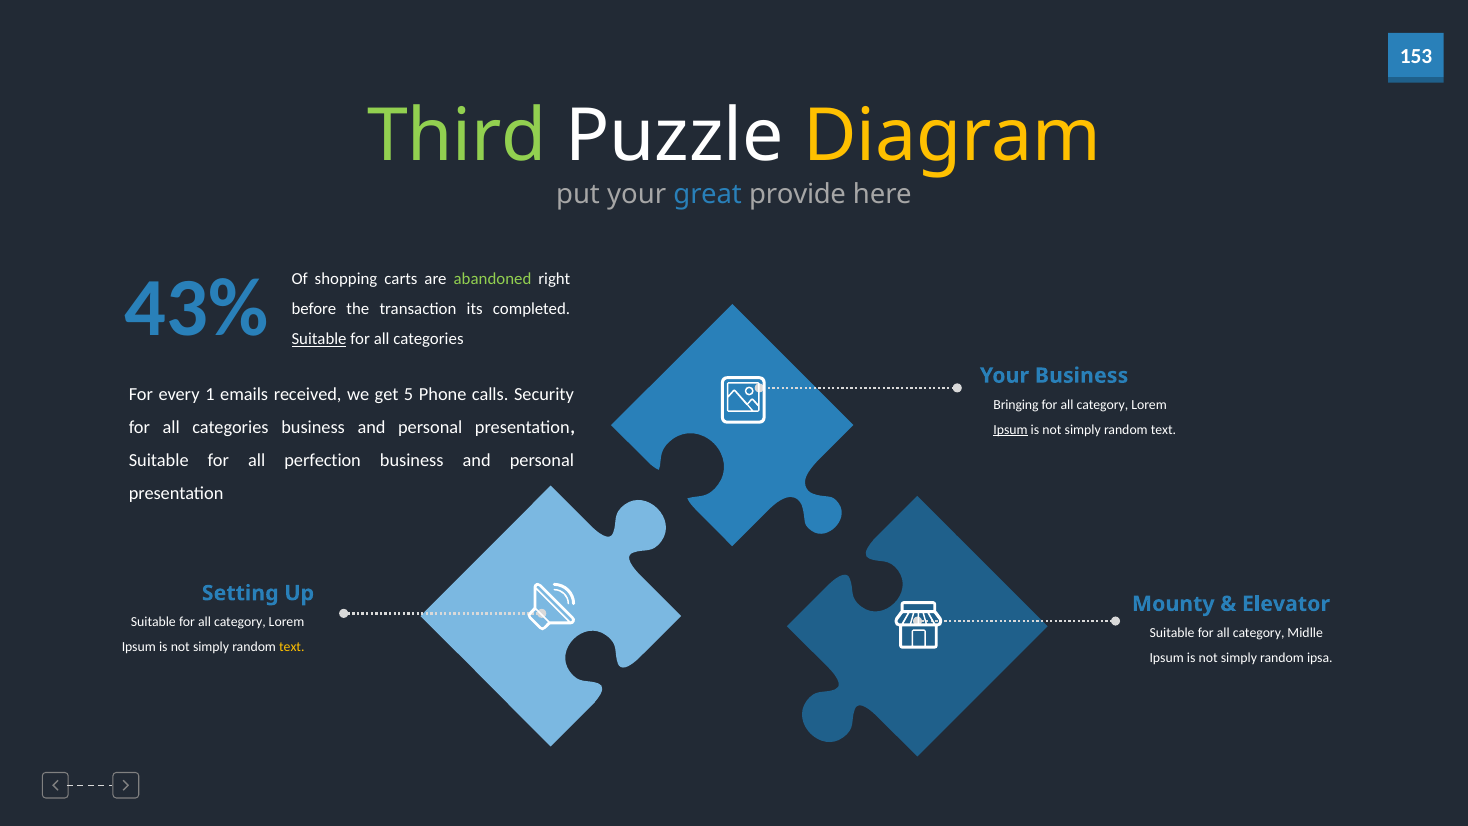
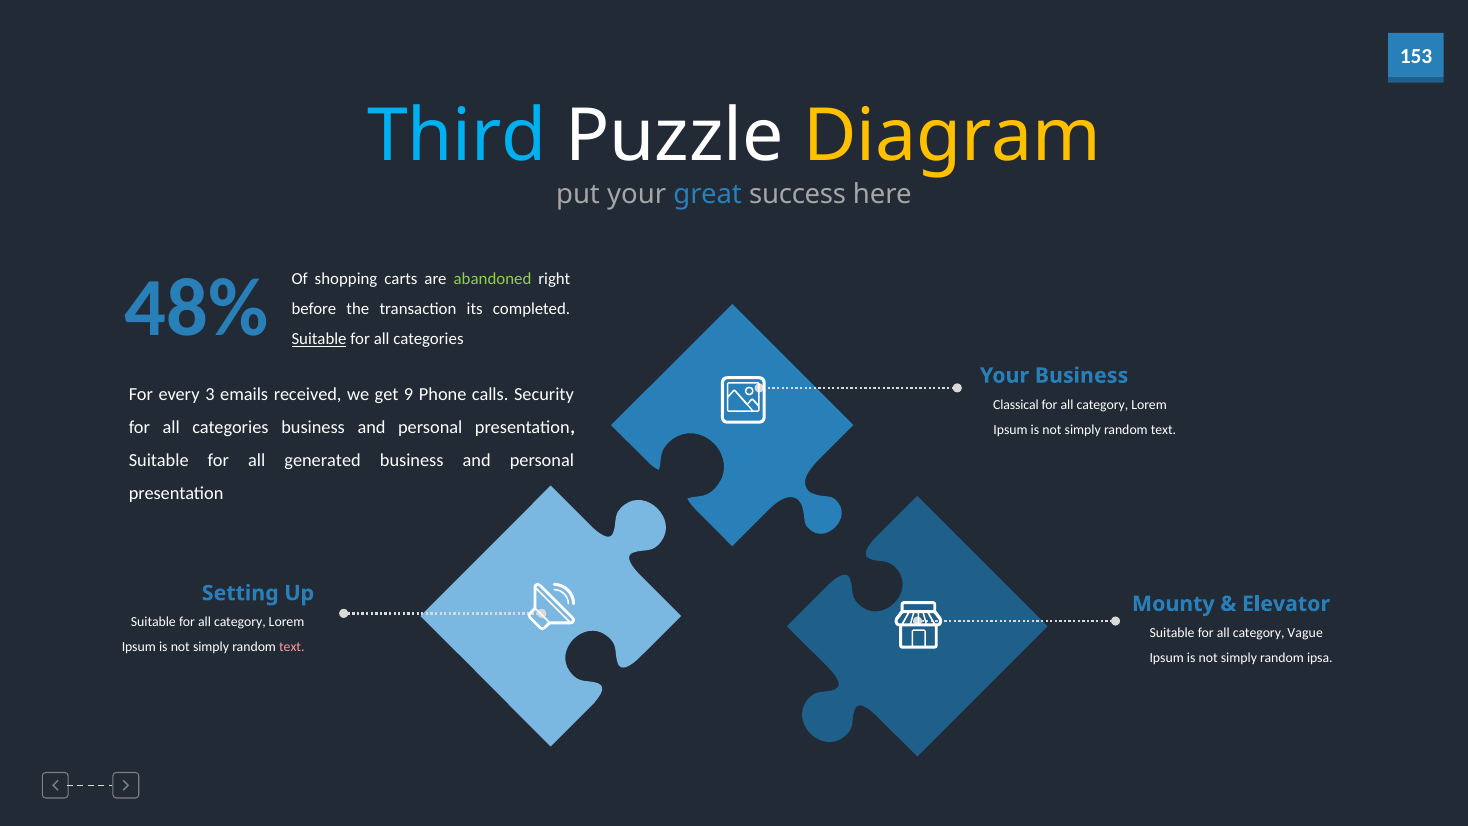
Third colour: light green -> light blue (457, 137)
provide: provide -> success (798, 194)
43%: 43% -> 48% (197, 308)
1: 1 -> 3 (210, 395)
5: 5 -> 9 (409, 395)
Bringing: Bringing -> Classical (1016, 405)
Ipsum underline: present -> none (1011, 429)
perfection: perfection -> generated (323, 461)
Midlle: Midlle -> Vague (1305, 633)
text colour: yellow -> pink (292, 647)
